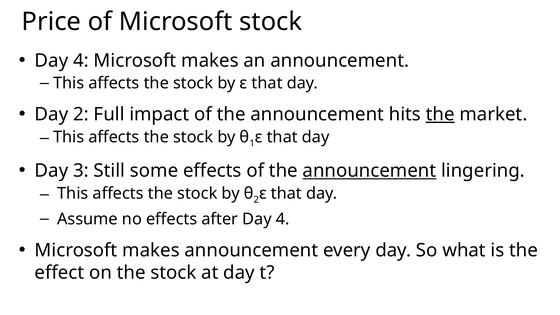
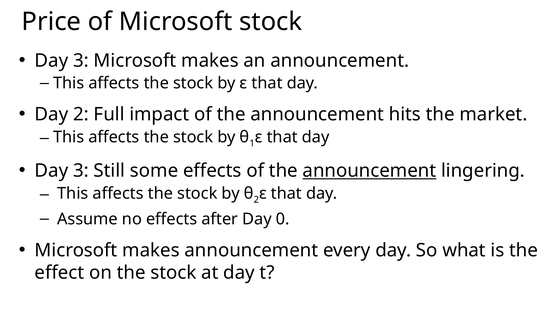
4: 4 -> 3 (81, 61)
the underline: present -> none (440, 114)
after Day 4: 4 -> 0 (283, 219)
